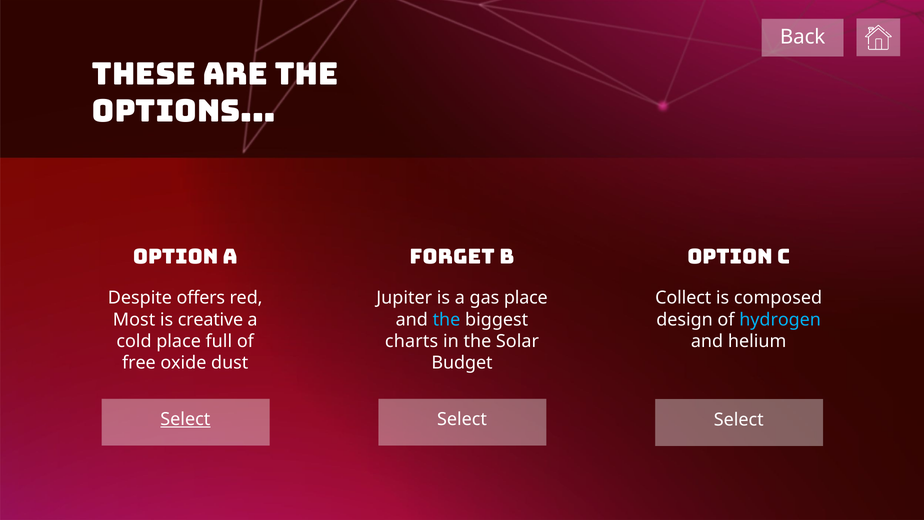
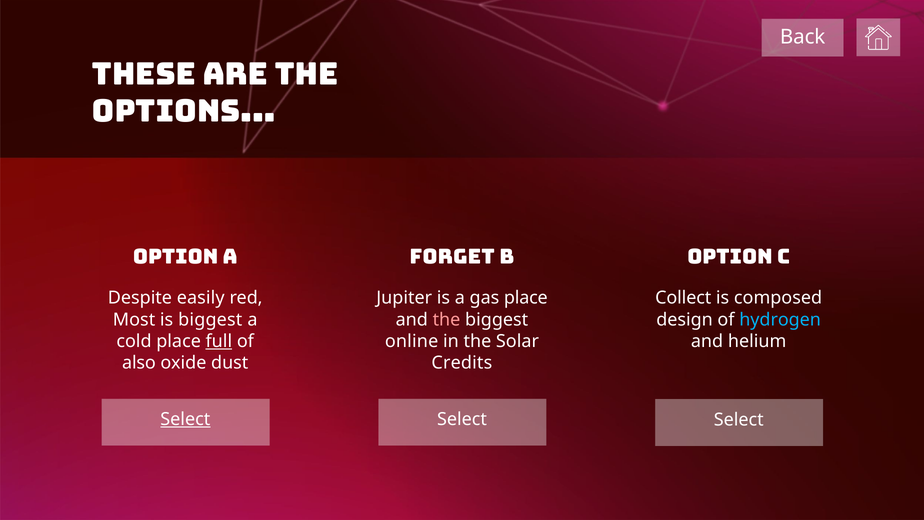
offers: offers -> easily (201, 298)
is creative: creative -> biggest (210, 319)
the colour: light blue -> pink (446, 319)
full underline: none -> present (219, 341)
charts: charts -> online (412, 341)
free: free -> also (139, 363)
Budget: Budget -> Credits (462, 363)
